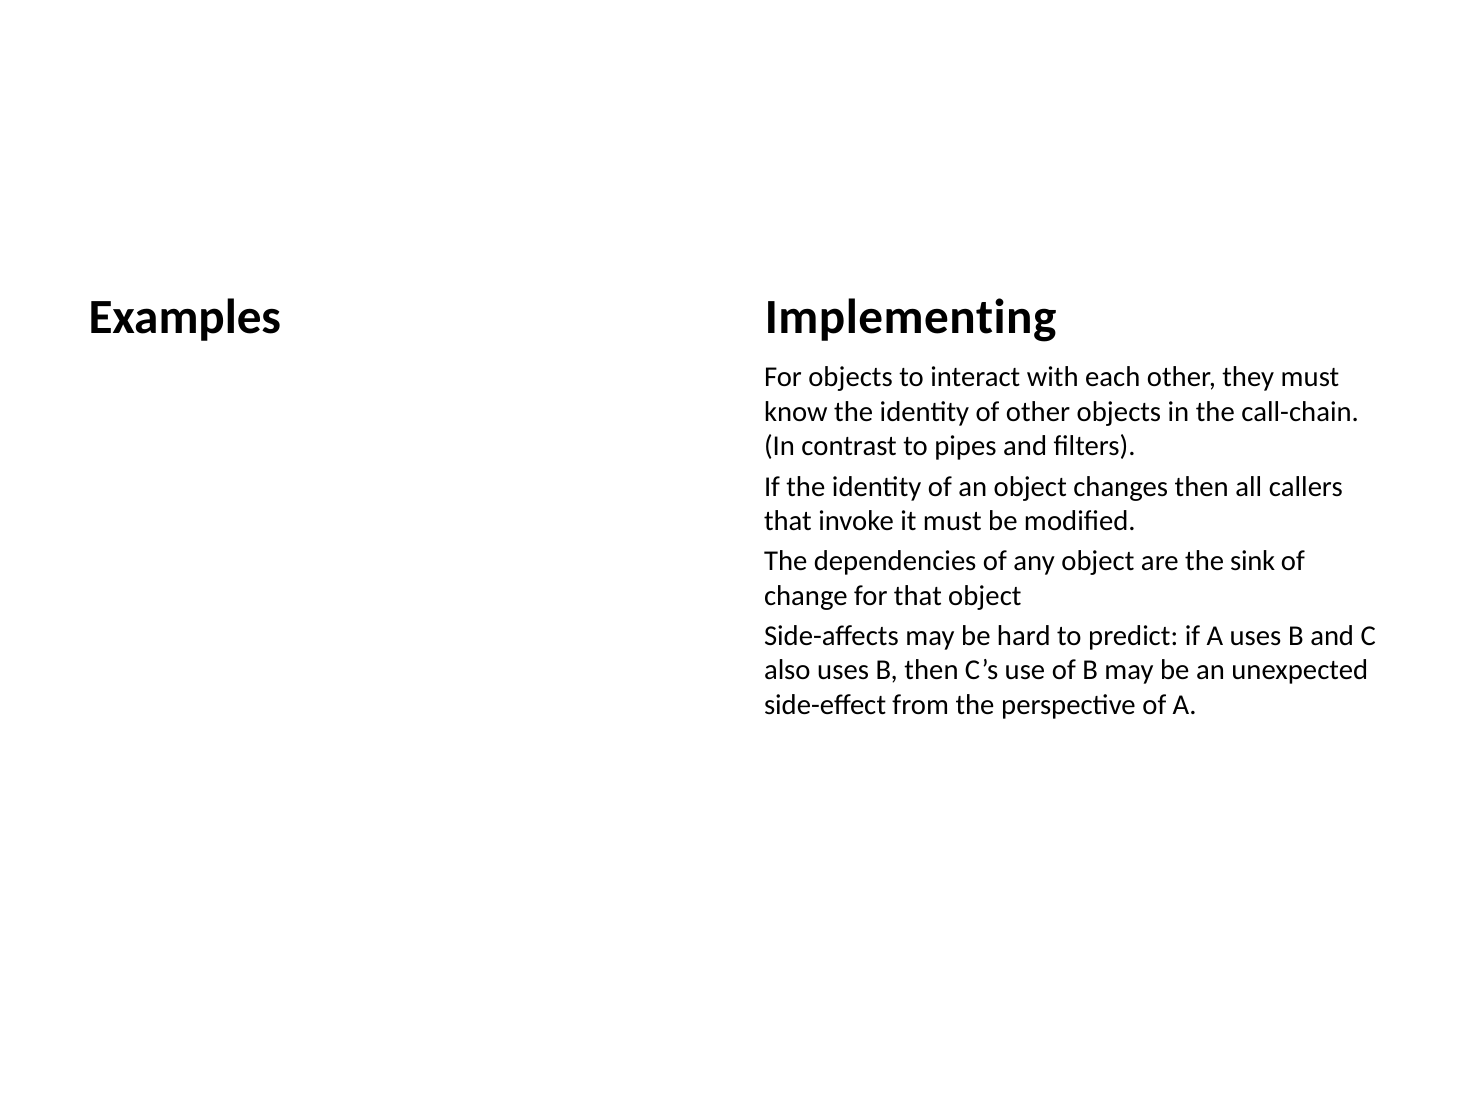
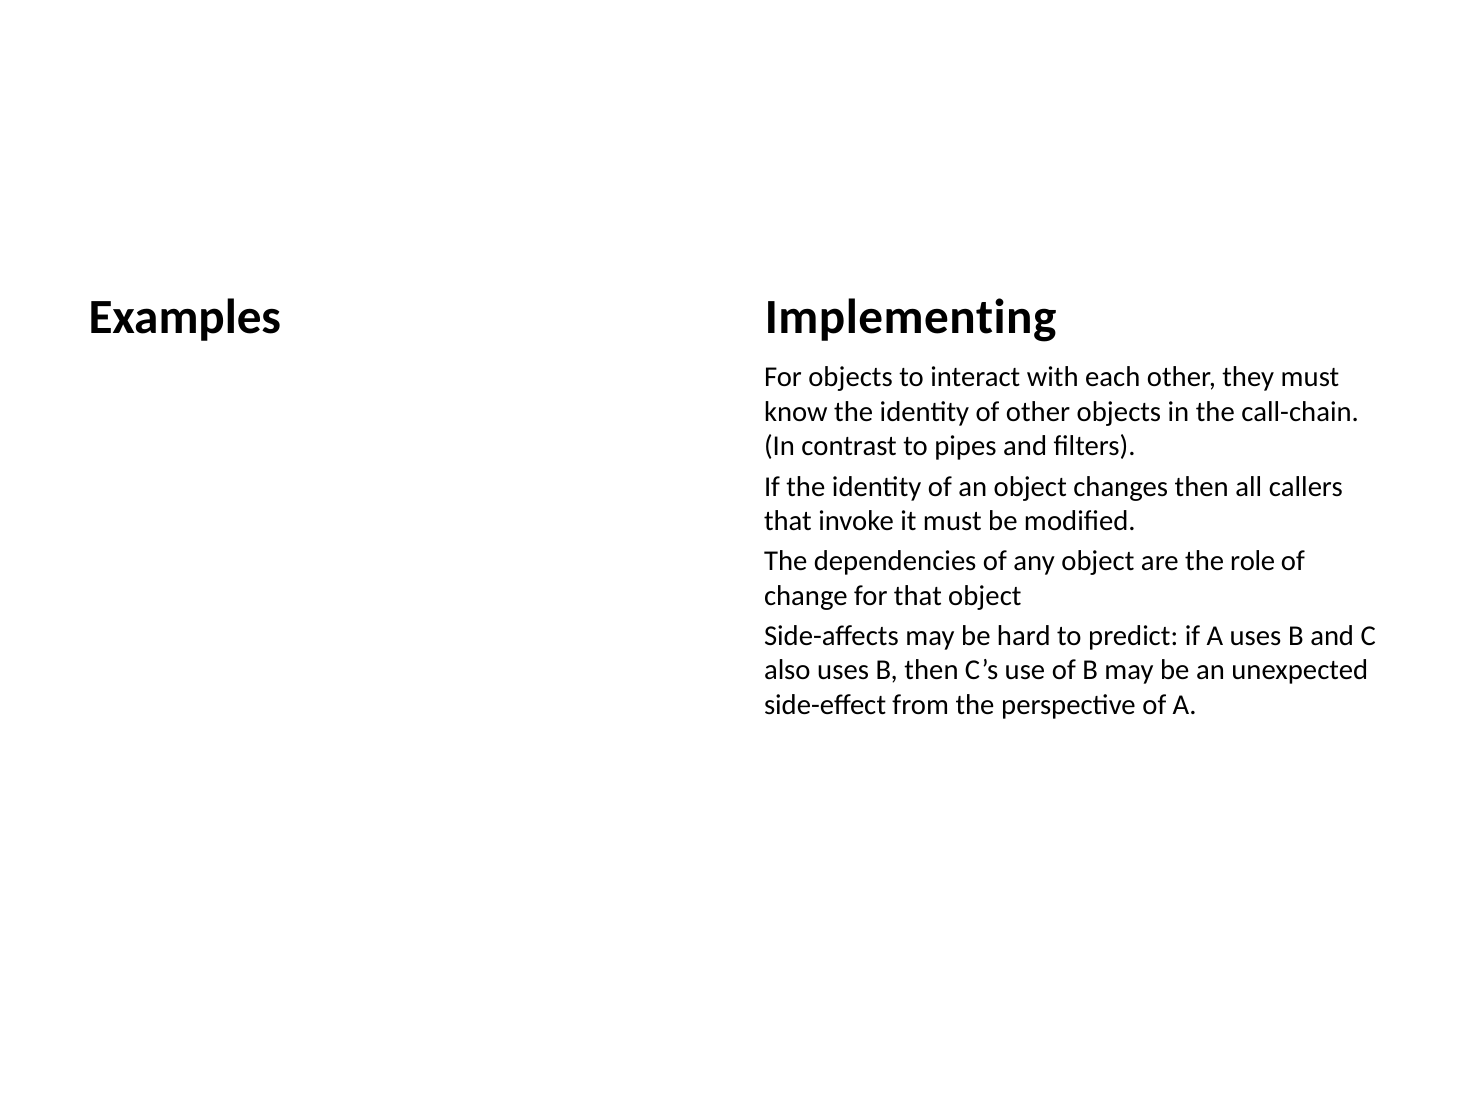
sink: sink -> role (1253, 561)
